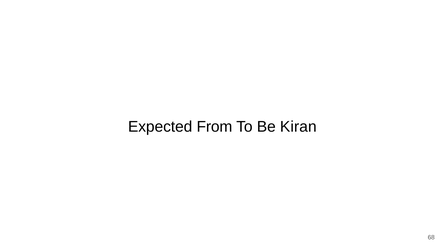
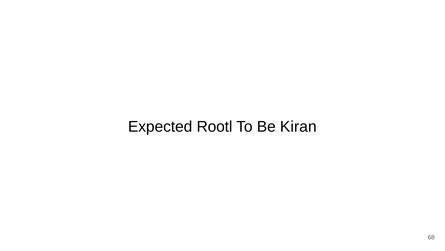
From: From -> Rootl (214, 126)
